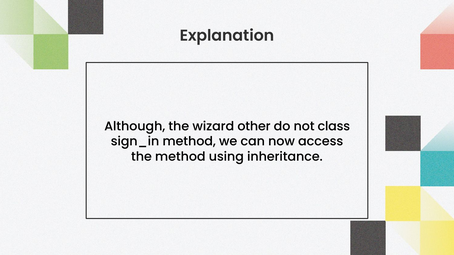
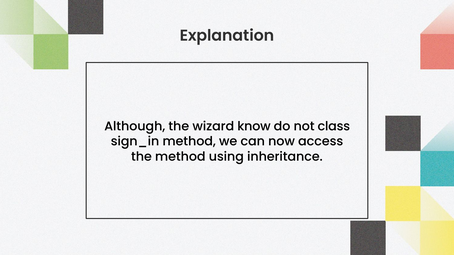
other: other -> know (254, 126)
